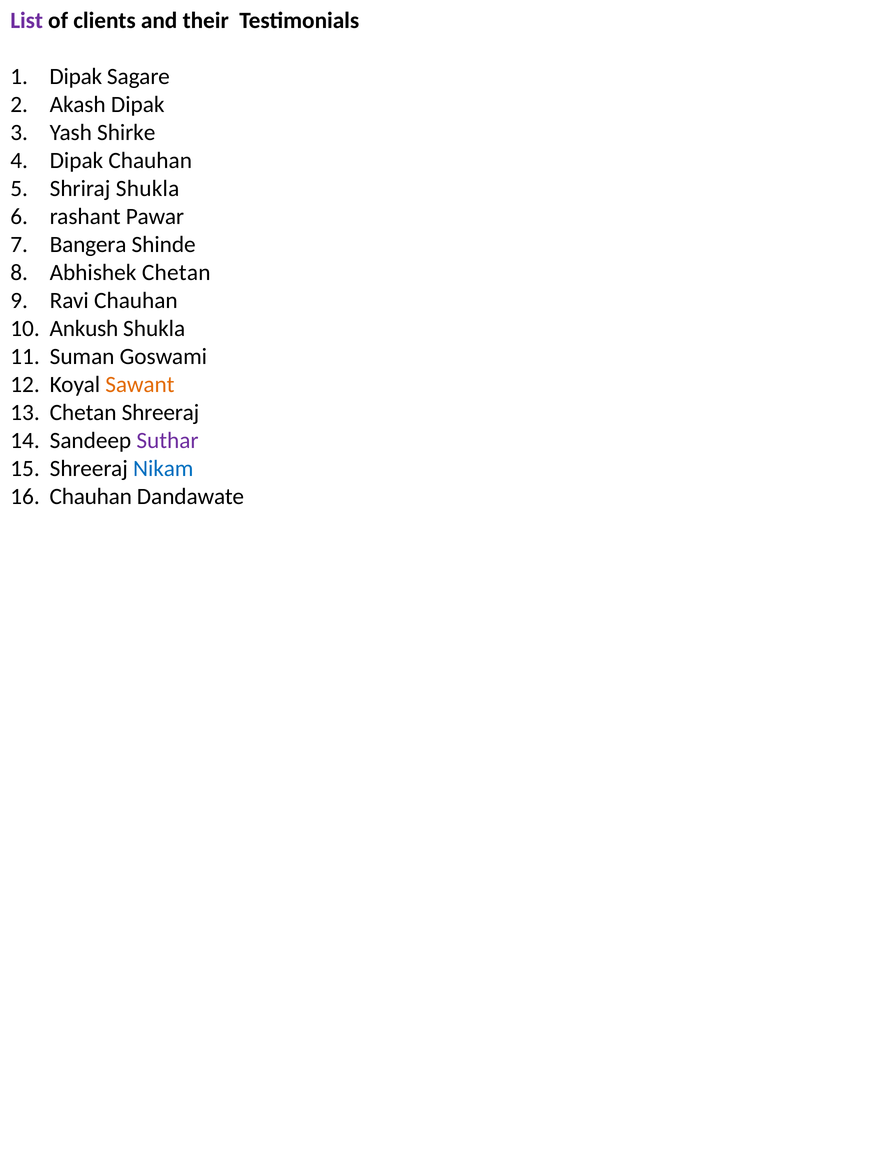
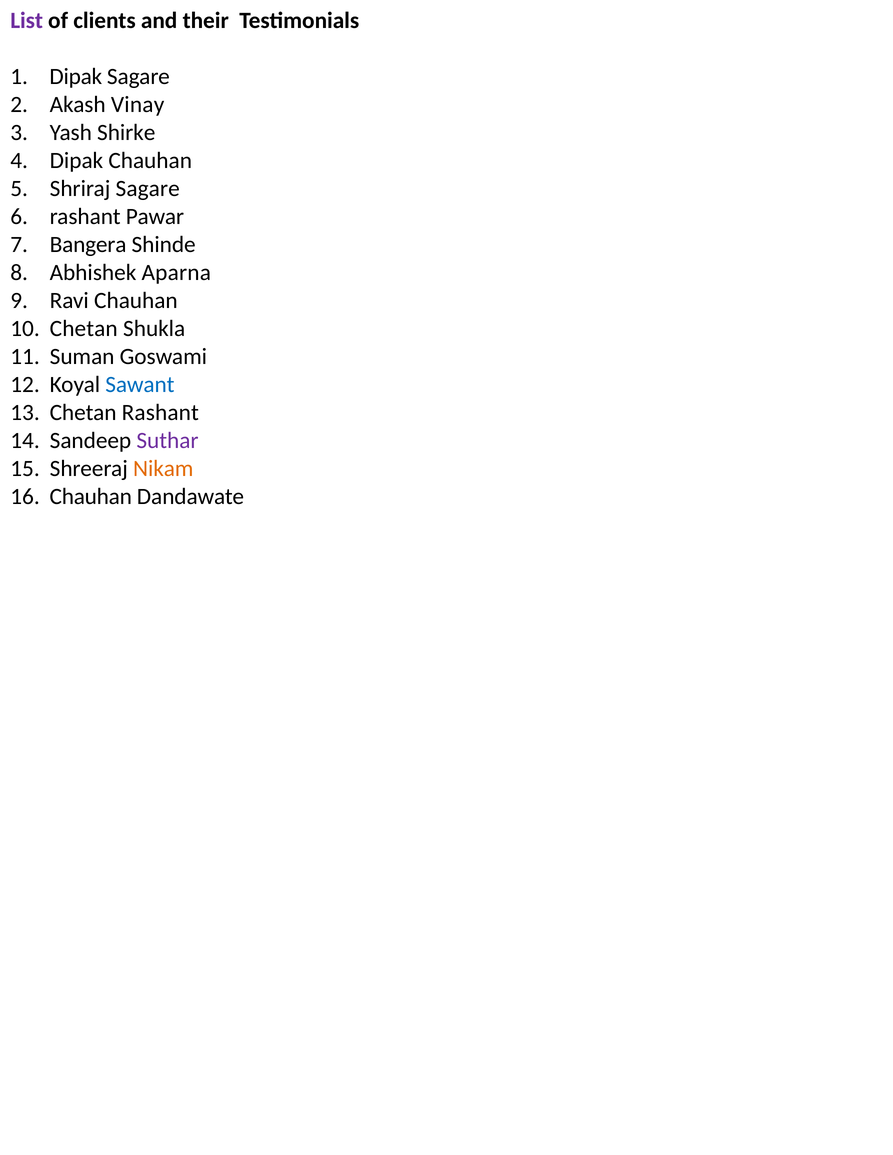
Akash Dipak: Dipak -> Vinay (138, 105)
Shriraj Shukla: Shukla -> Sagare (148, 189)
Abhishek Chetan: Chetan -> Aparna (176, 273)
Ankush: Ankush -> Chetan (84, 329)
Sawant colour: orange -> blue (140, 385)
Chetan Shreeraj: Shreeraj -> Rashant (160, 413)
Nikam colour: blue -> orange (163, 469)
